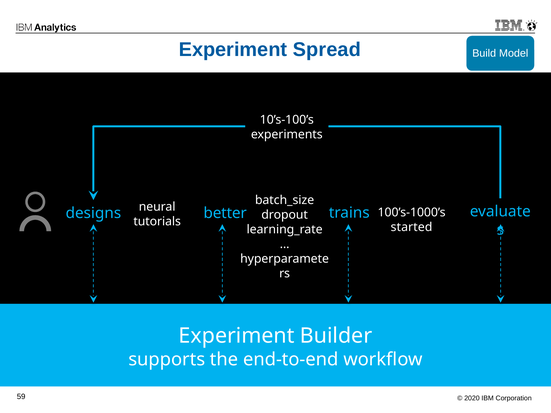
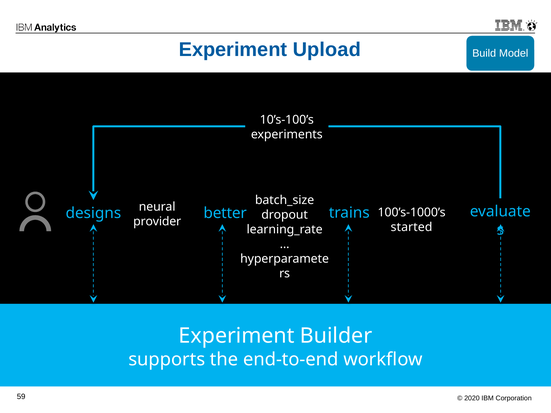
Spread: Spread -> Upload (327, 50)
tutorials: tutorials -> provider (157, 222)
